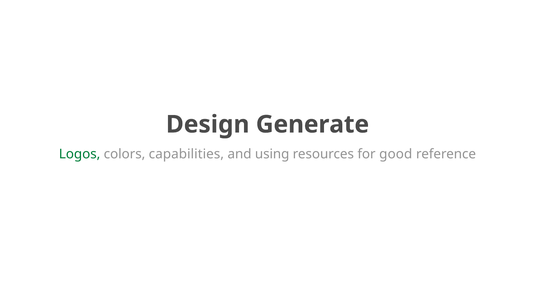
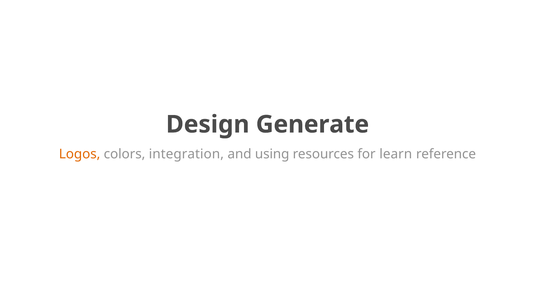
Logos colour: green -> orange (80, 154)
capabilities: capabilities -> integration (186, 154)
good: good -> learn (396, 154)
